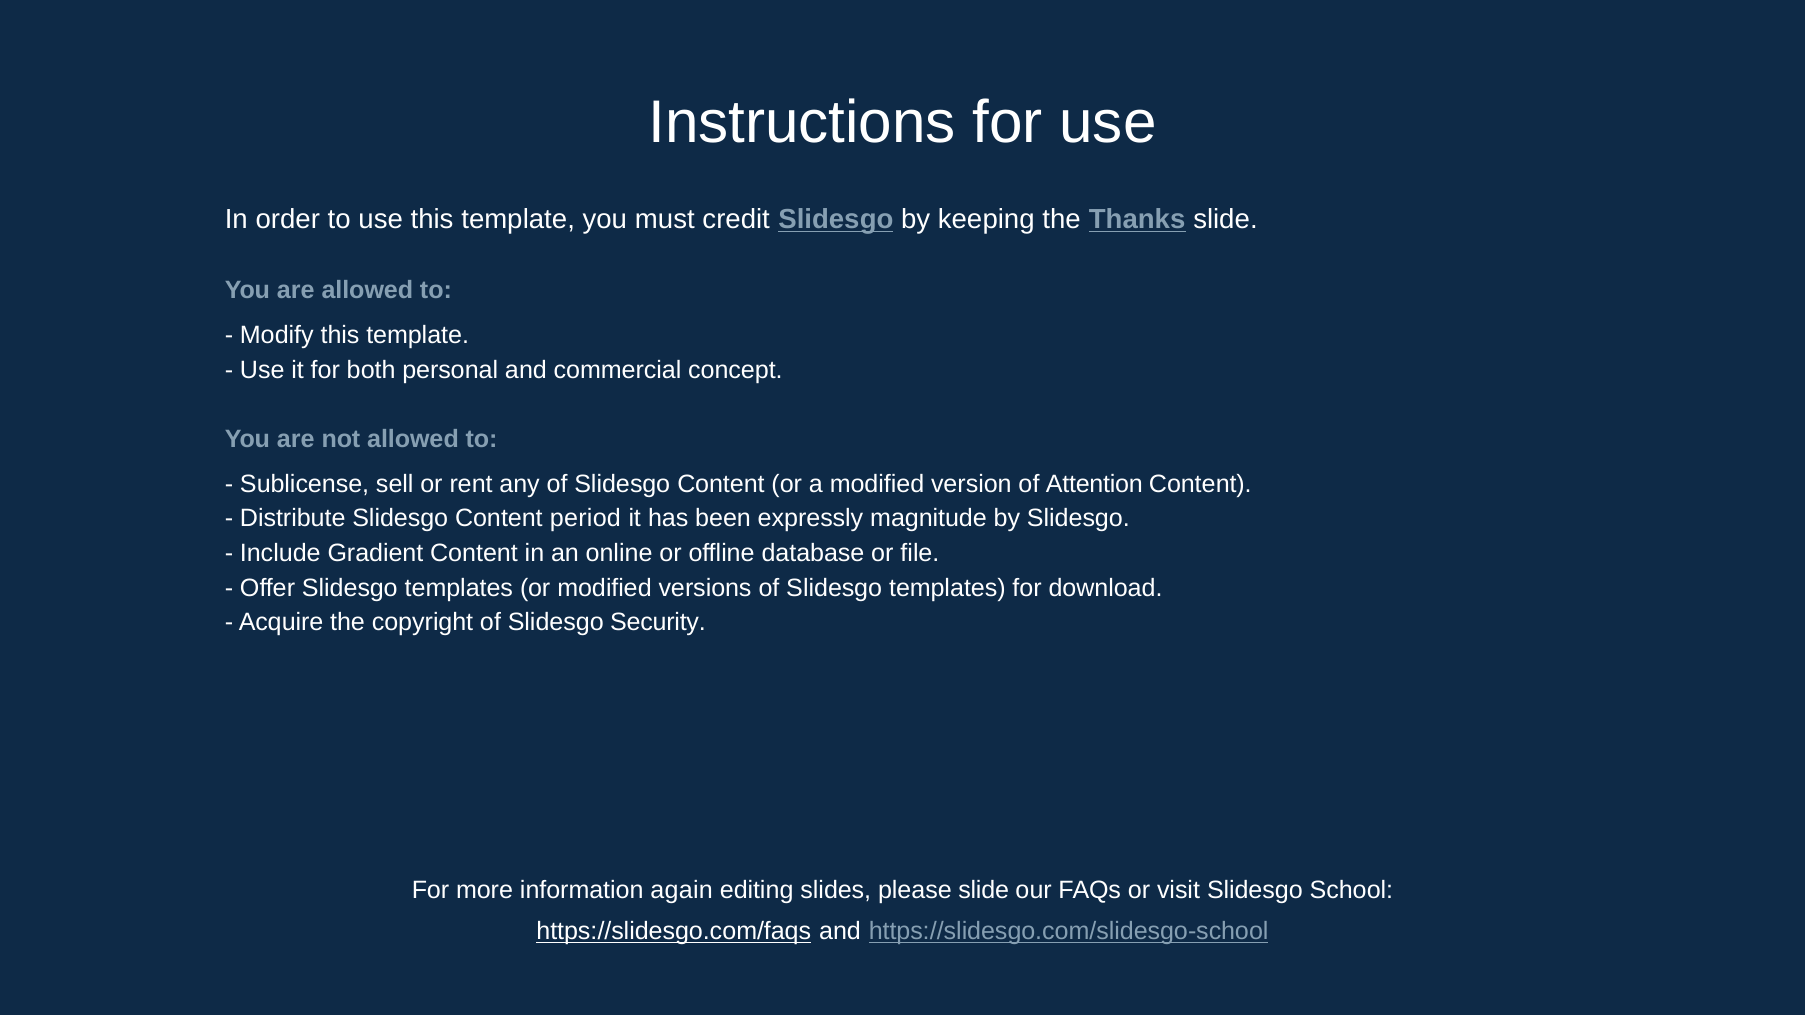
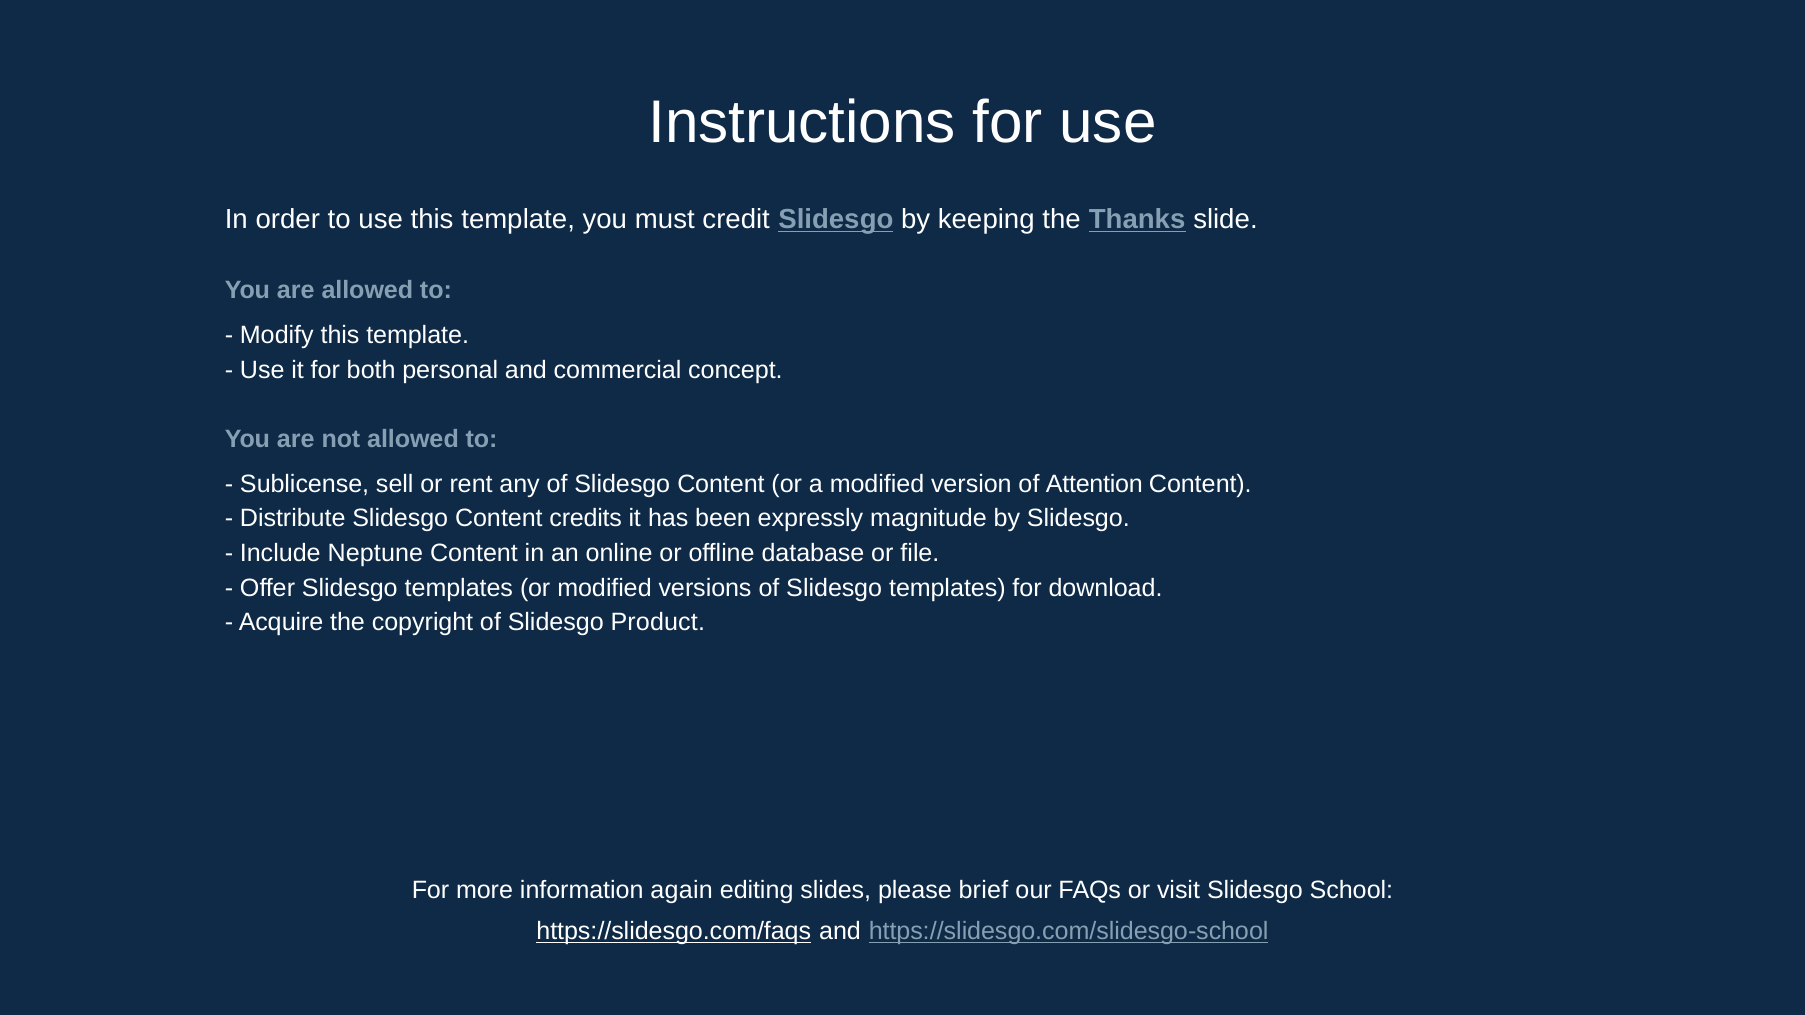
period: period -> credits (586, 519)
Gradient: Gradient -> Neptune (375, 553)
Security: Security -> Product (658, 623)
please slide: slide -> brief (983, 891)
